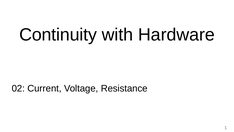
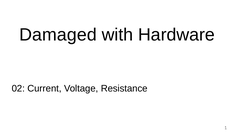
Continuity: Continuity -> Damaged (58, 35)
